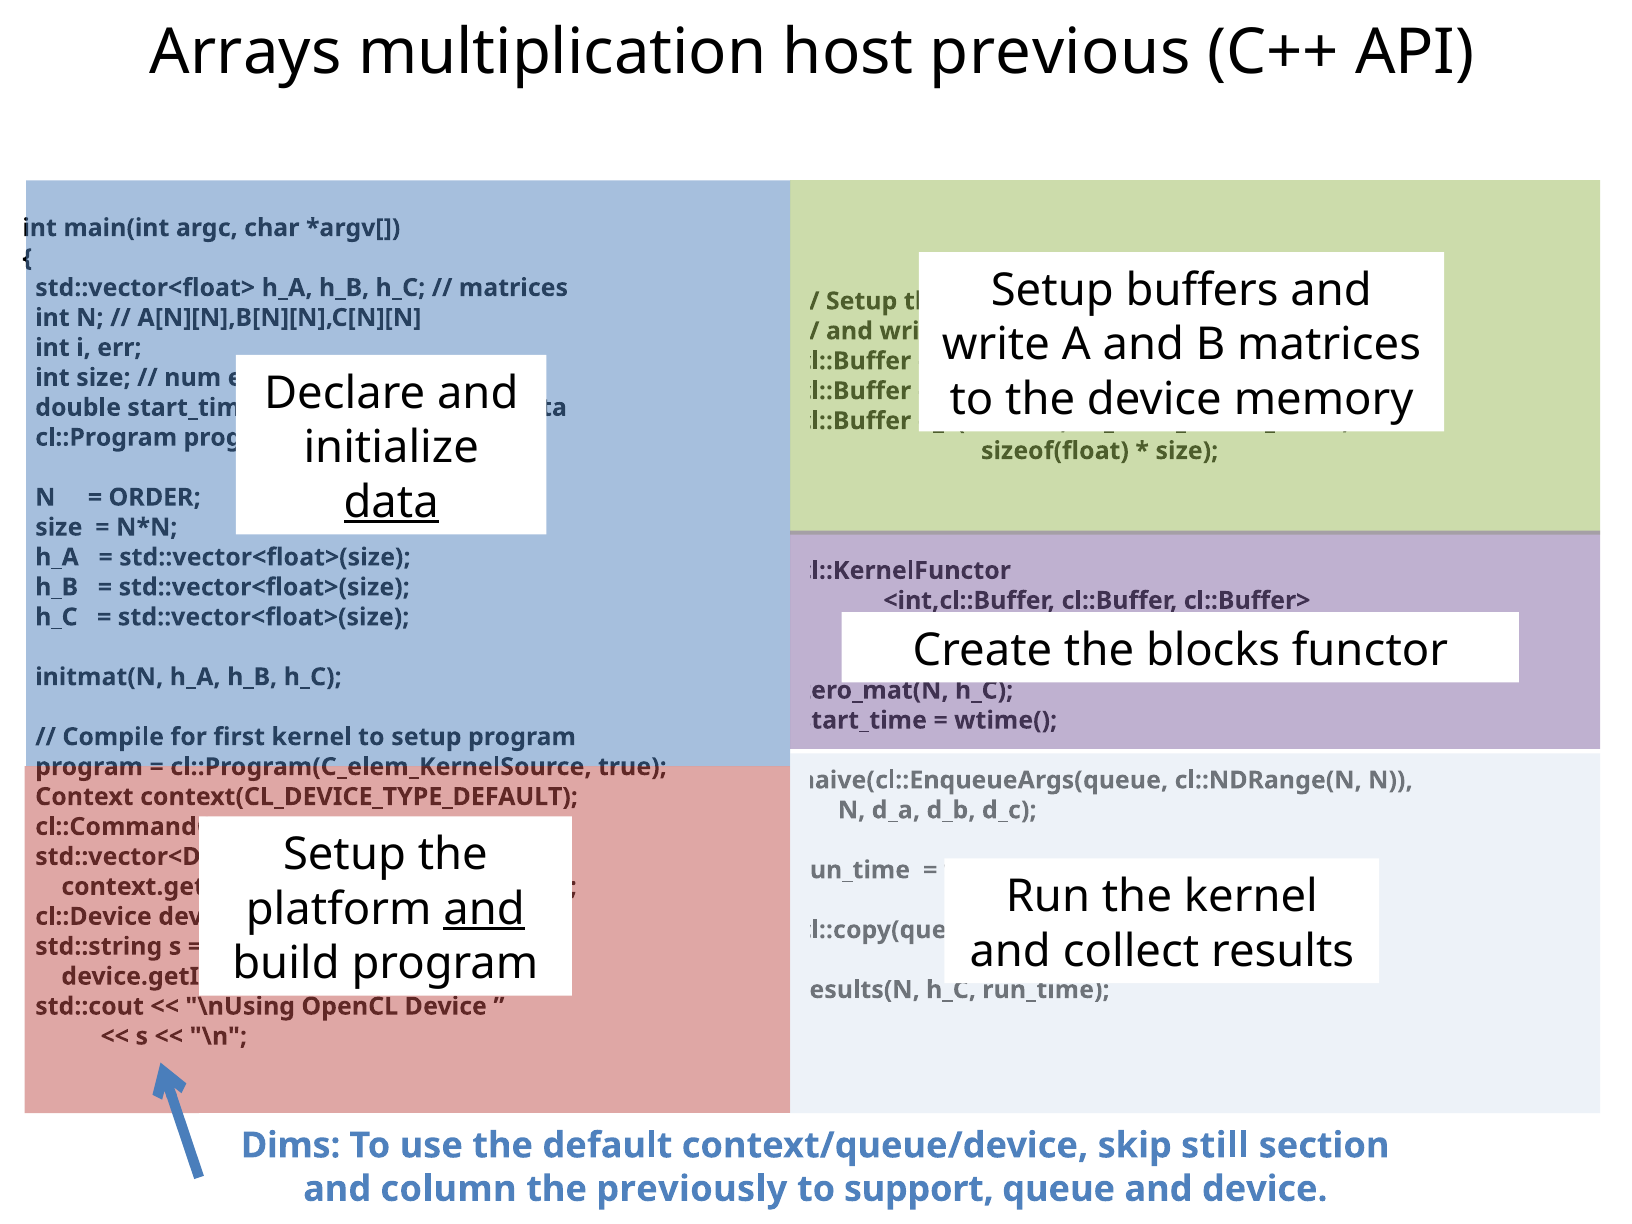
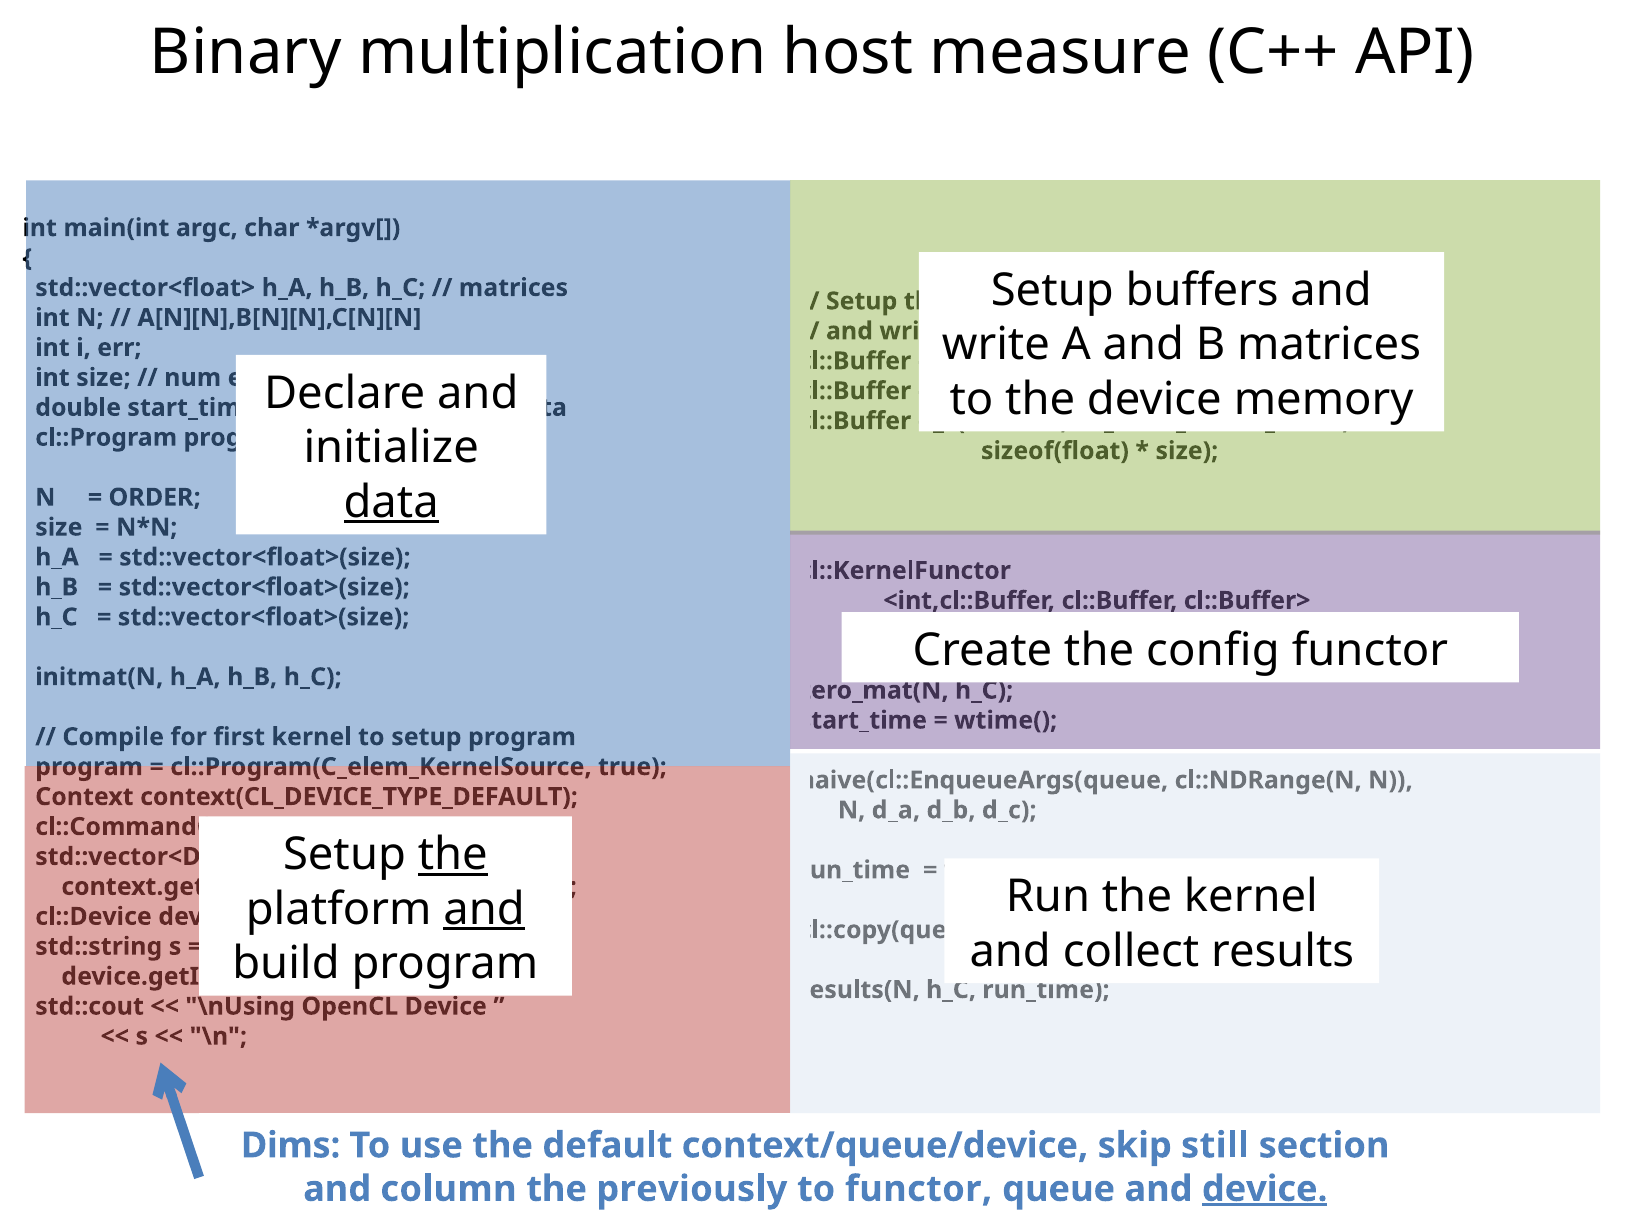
Arrays: Arrays -> Binary (246, 52)
previous: previous -> measure (1061, 52)
blocks: blocks -> config (1213, 650)
the underline: none -> present (453, 855)
to support: support -> functor (918, 1189)
device underline: none -> present (1265, 1189)
